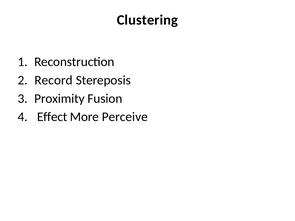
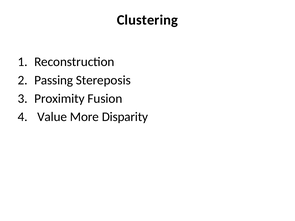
Record: Record -> Passing (54, 80)
Effect: Effect -> Value (52, 117)
Perceive: Perceive -> Disparity (125, 117)
